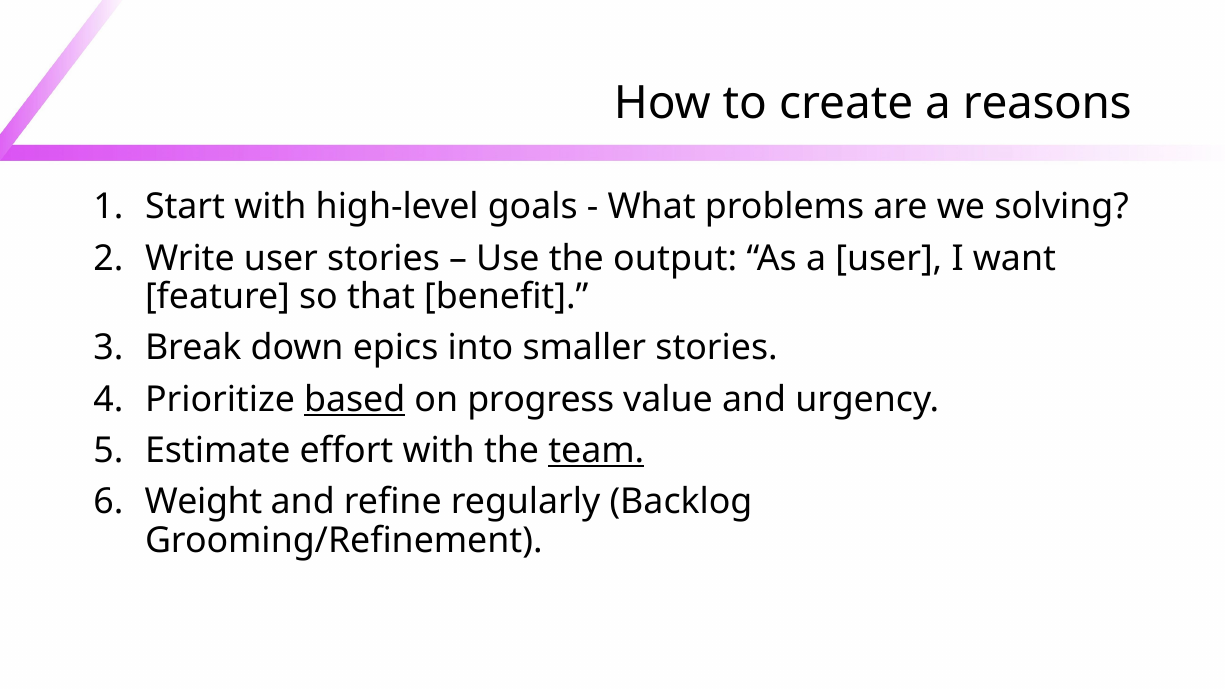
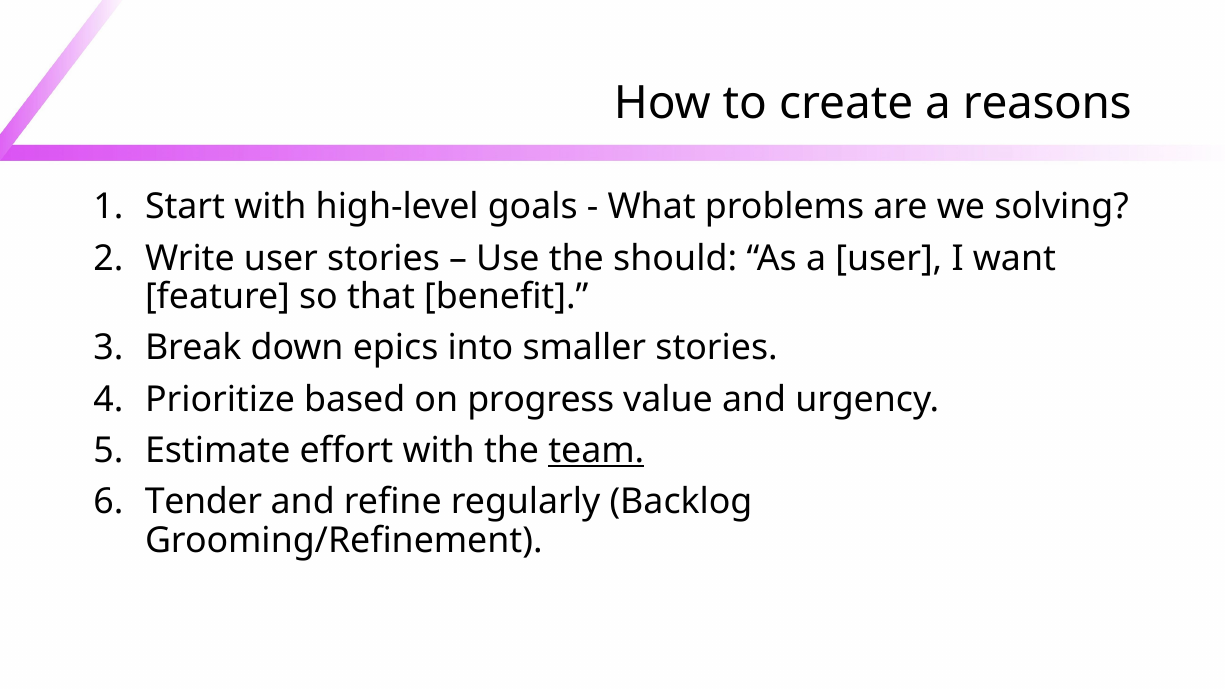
output: output -> should (675, 258)
based underline: present -> none (355, 399)
Weight: Weight -> Tender (203, 502)
